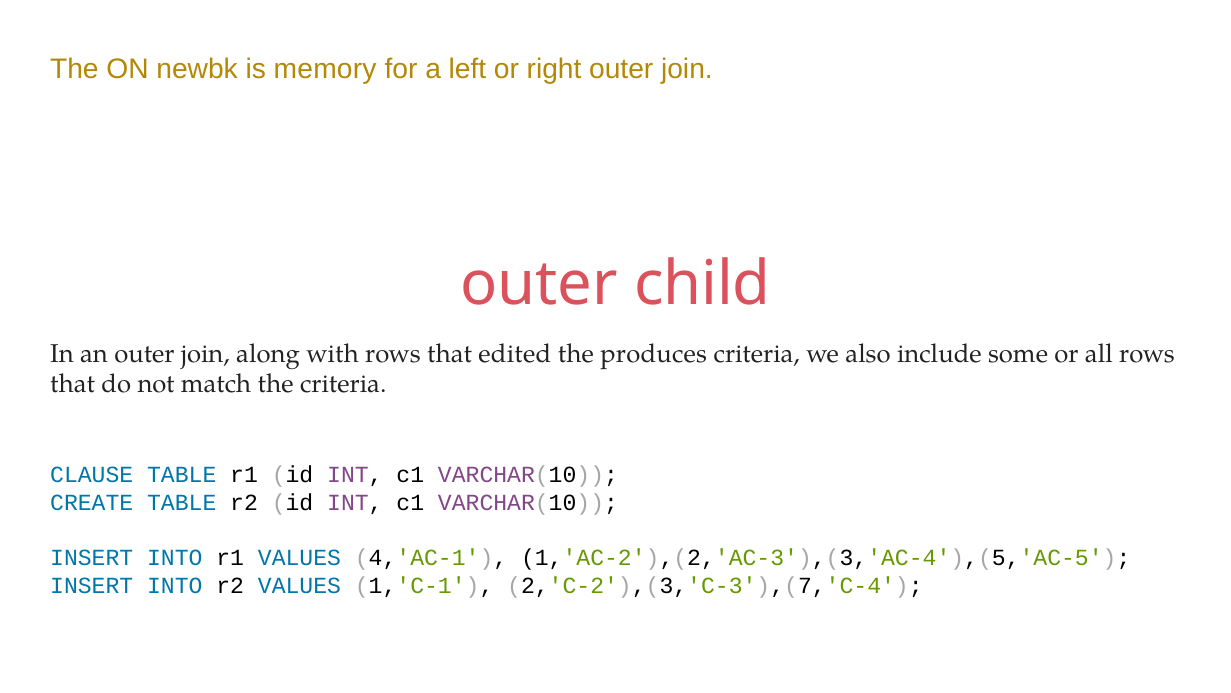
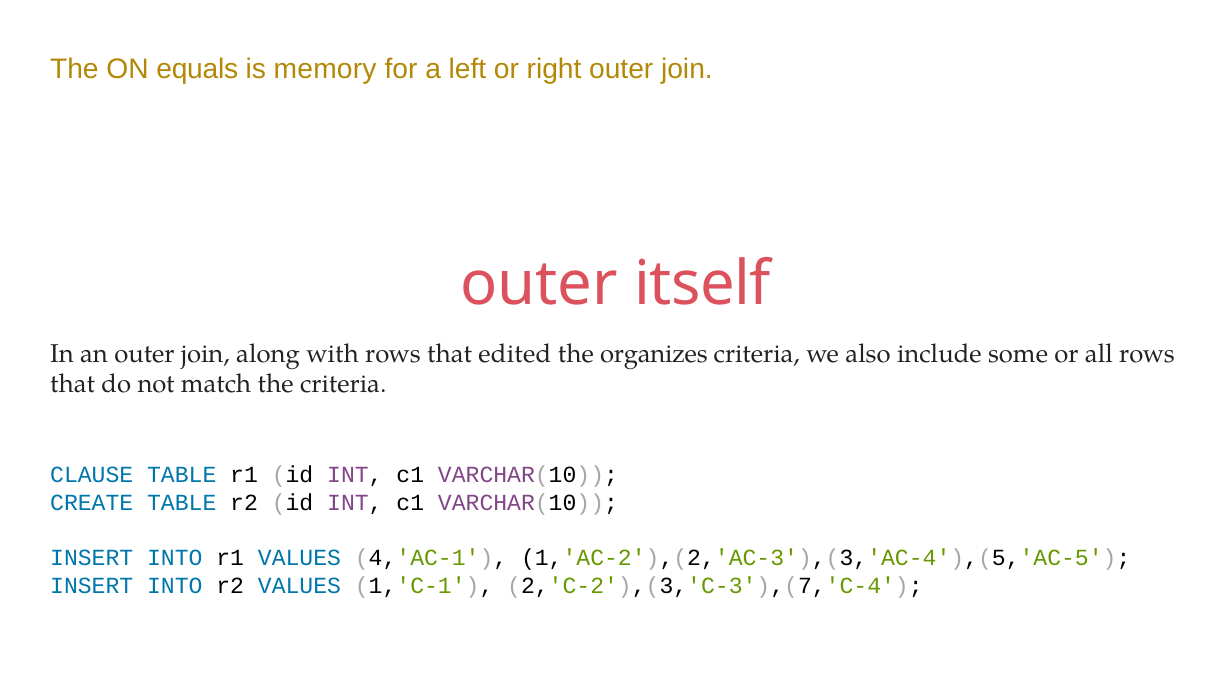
newbk: newbk -> equals (197, 69)
child: child -> itself (702, 284)
produces: produces -> organizes (654, 353)
